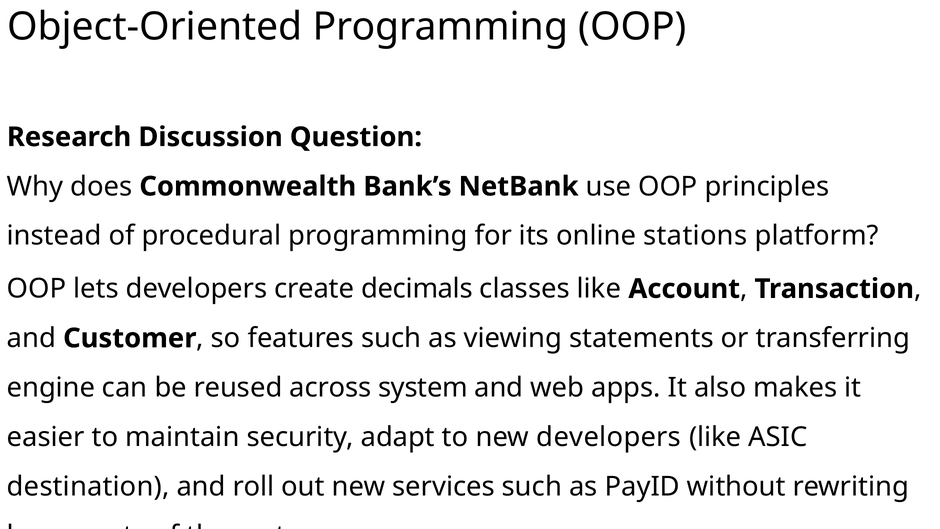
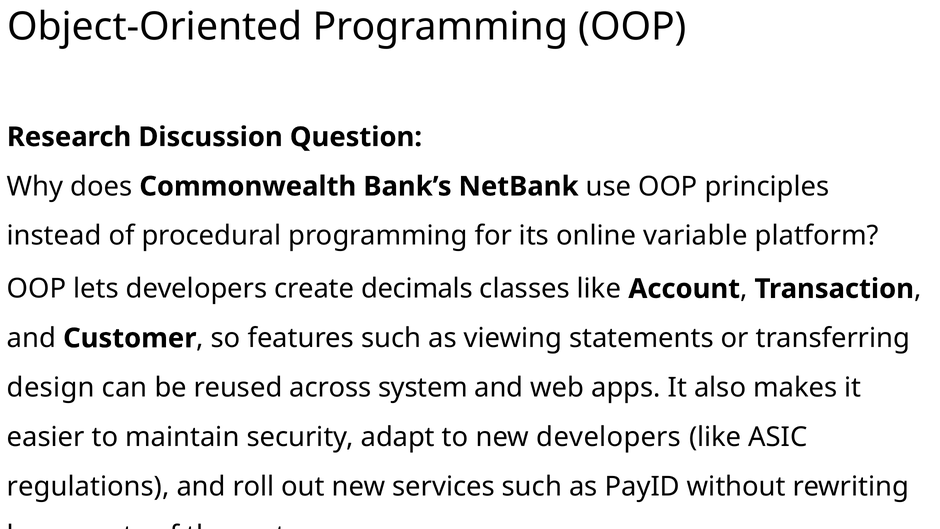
stations: stations -> variable (695, 236)
engine: engine -> design (51, 387)
destination: destination -> regulations (88, 486)
